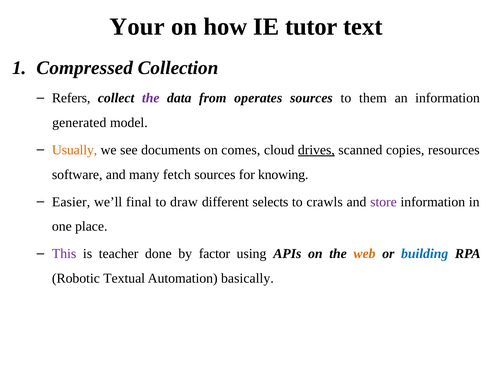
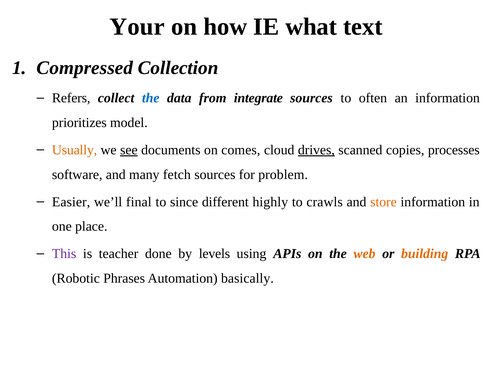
tutor: tutor -> what (311, 27)
the colour: purple -> blue (151, 98)
operates: operates -> integrate (258, 98)
them: them -> often (373, 98)
generated: generated -> prioritizes (79, 123)
see underline: none -> present (129, 150)
resources: resources -> processes (454, 150)
knowing: knowing -> problem (283, 175)
draw: draw -> since (184, 202)
selects: selects -> highly (270, 202)
store colour: purple -> orange (383, 202)
factor: factor -> levels (214, 254)
building colour: blue -> orange (425, 254)
Textual: Textual -> Phrases (124, 278)
